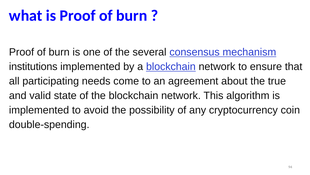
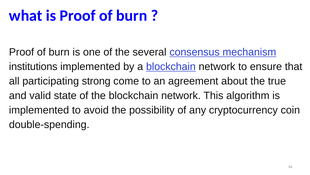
needs: needs -> strong (96, 81)
